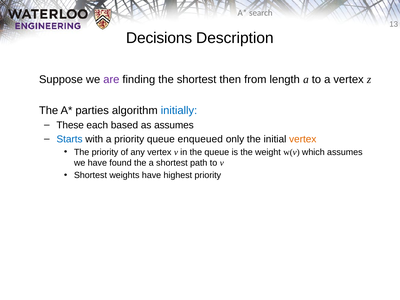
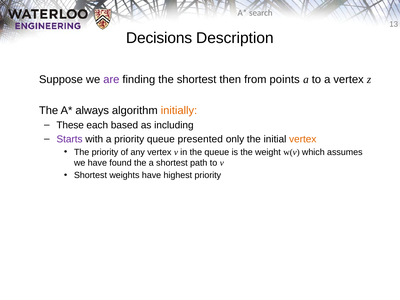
length: length -> points (285, 79)
parties: parties -> always (92, 111)
initially colour: blue -> orange (179, 111)
as assumes: assumes -> including (174, 125)
Starts colour: blue -> purple (70, 139)
enqueued: enqueued -> presented (200, 139)
